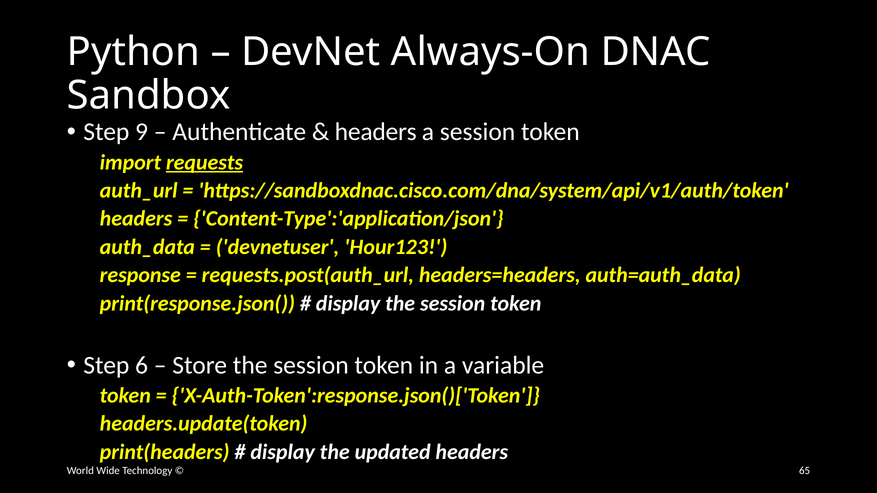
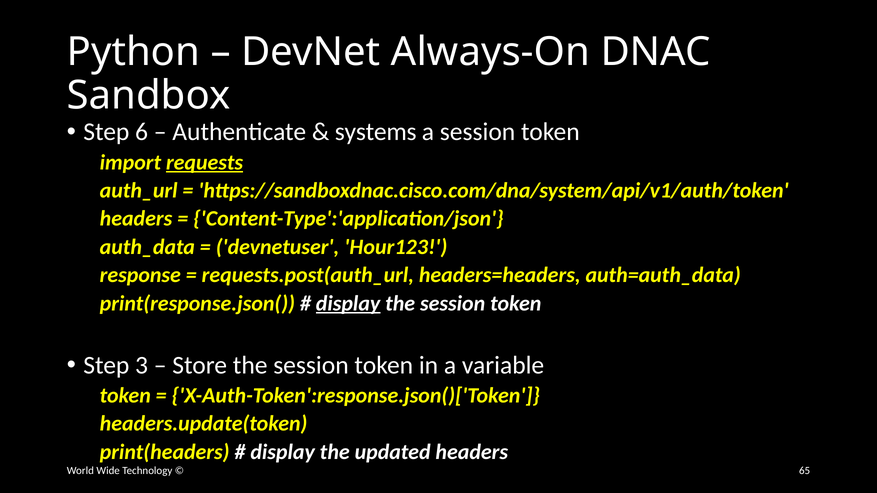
9: 9 -> 6 (142, 132)
headers: headers -> systems (376, 132)
display underline: none -> present (348, 304)
6: 6 -> 3 (142, 365)
